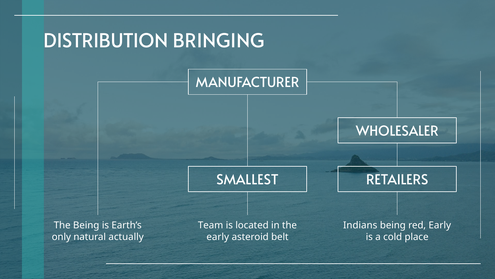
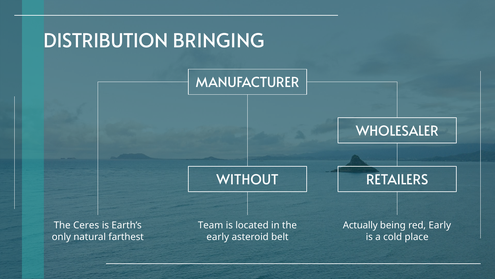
SMALLEST: SMALLEST -> WITHOUT (247, 180)
The Being: Being -> Ceres (86, 225)
Indians: Indians -> Actually (360, 225)
actually: actually -> farthest (126, 237)
